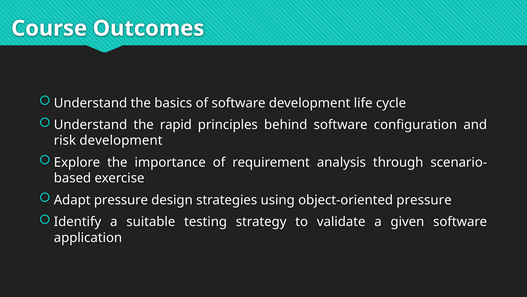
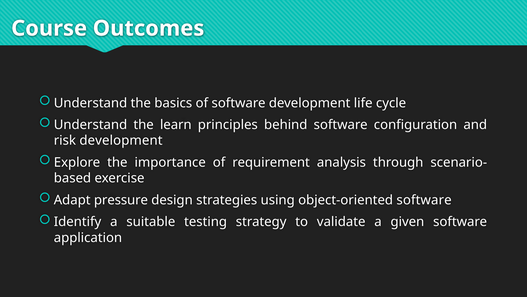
rapid: rapid -> learn (176, 125)
object-oriented pressure: pressure -> software (424, 200)
